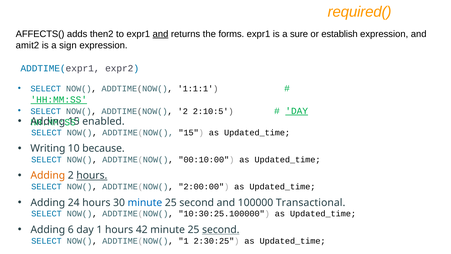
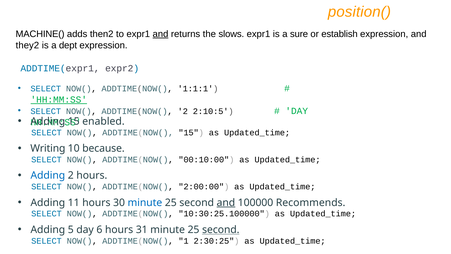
required(: required( -> position( (359, 12)
AFFECTS(: AFFECTS( -> MACHINE( (40, 34)
forms: forms -> slows (231, 34)
amit2: amit2 -> they2 (27, 45)
sign: sign -> dept (68, 45)
DAY underline: present -> none (297, 111)
Adding colour: orange -> blue (48, 175)
hours underline: present -> none (92, 175)
24: 24 -> 11 (74, 202)
and underline: none -> present (226, 202)
Transactional: Transactional -> Recommends (311, 202)
6: 6 -> 5 (71, 229)
day 1: 1 -> 6 (99, 229)
42: 42 -> 31 (142, 229)
